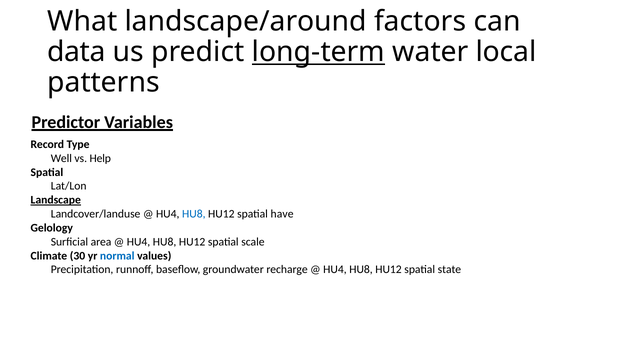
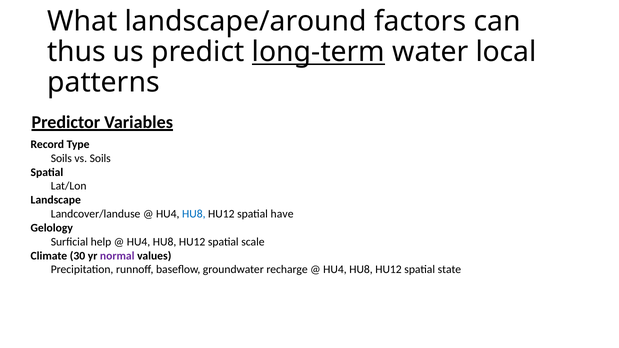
data: data -> thus (76, 52)
Well: Well -> Soils (61, 158)
vs Help: Help -> Soils (100, 158)
Landscape underline: present -> none (56, 200)
area: area -> help (101, 242)
normal colour: blue -> purple (117, 256)
